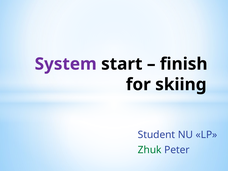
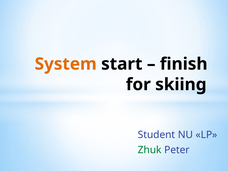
System colour: purple -> orange (66, 64)
